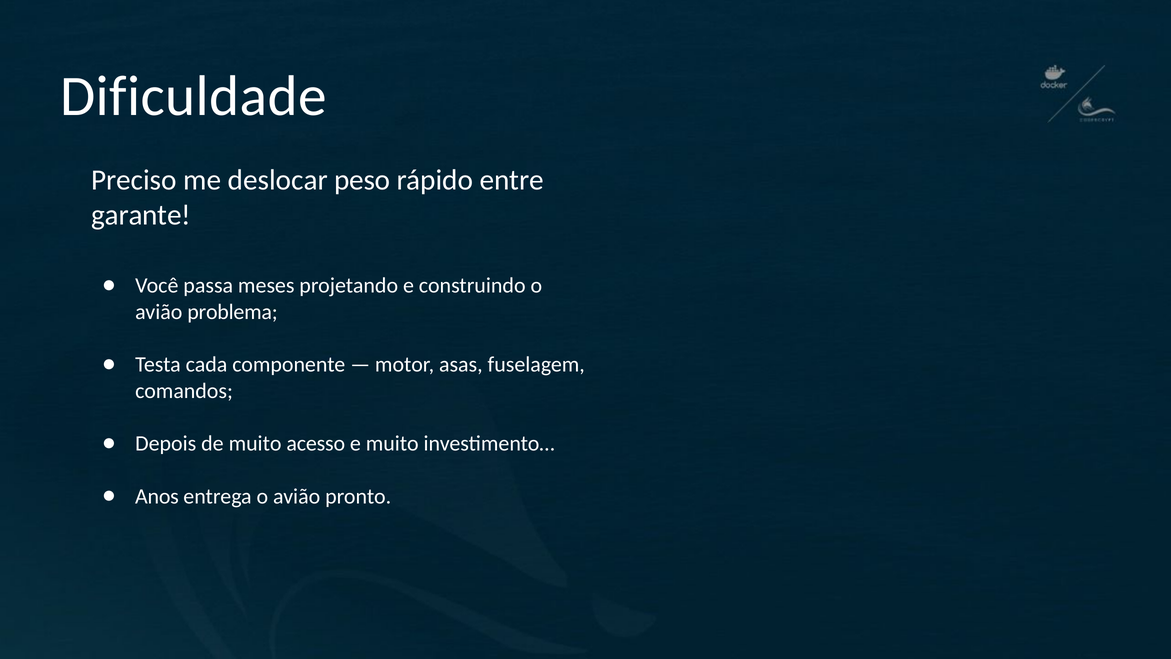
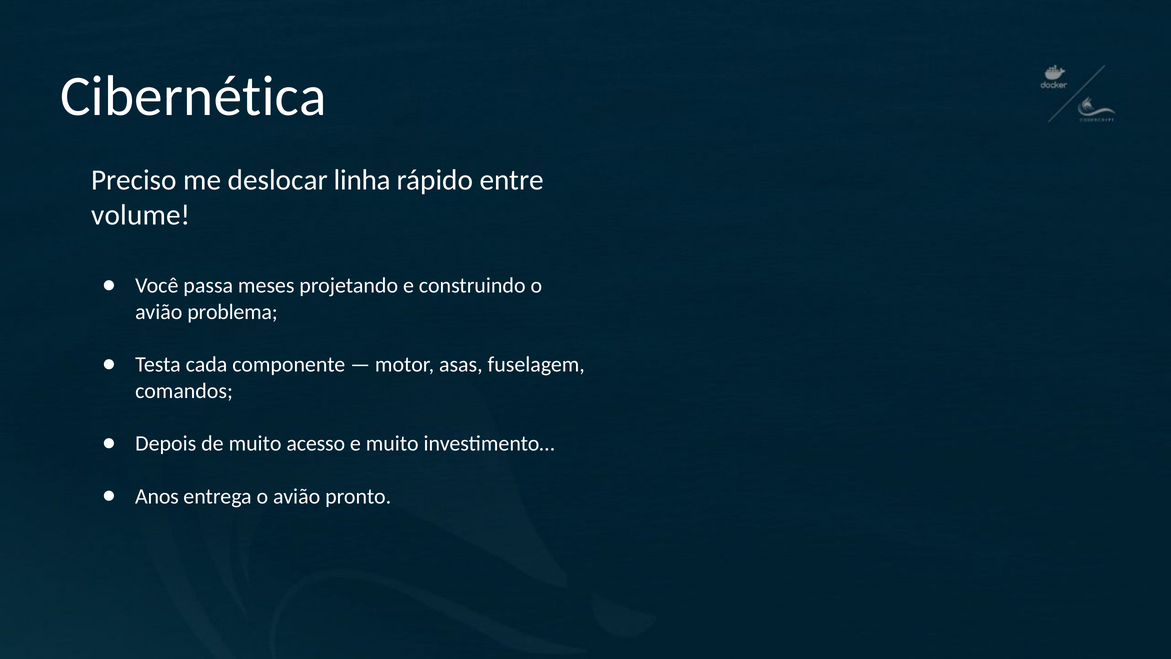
Dificuldade: Dificuldade -> Cibernética (193, 96)
peso: peso -> linha (362, 180)
garante: garante -> volume (141, 215)
